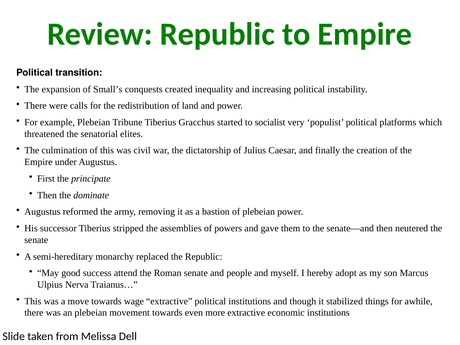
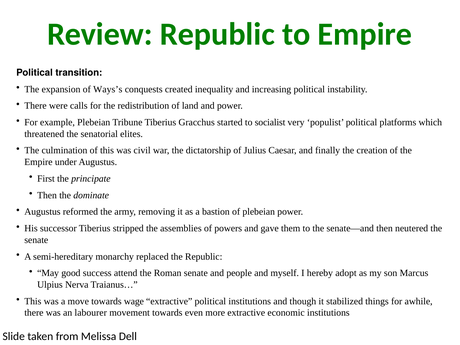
Small’s: Small’s -> Ways’s (108, 89)
an plebeian: plebeian -> labourer (91, 313)
